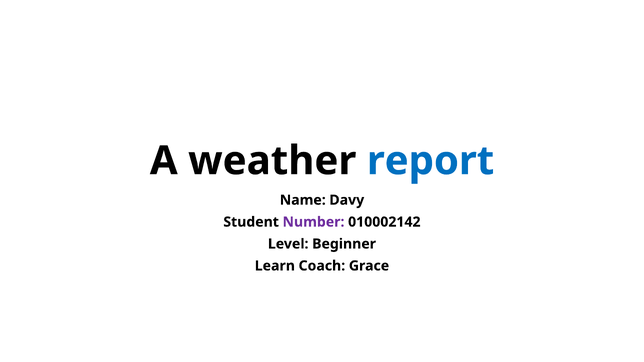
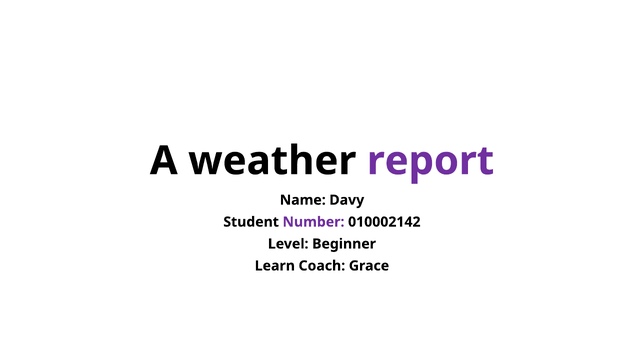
report colour: blue -> purple (430, 161)
